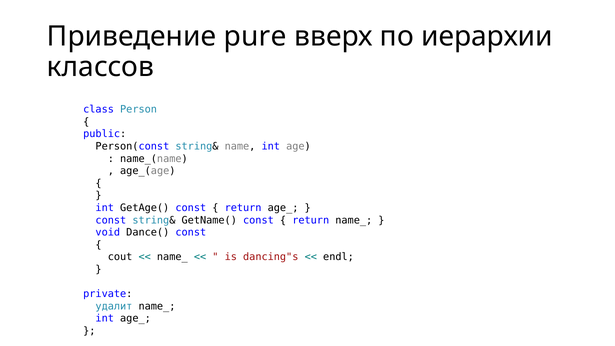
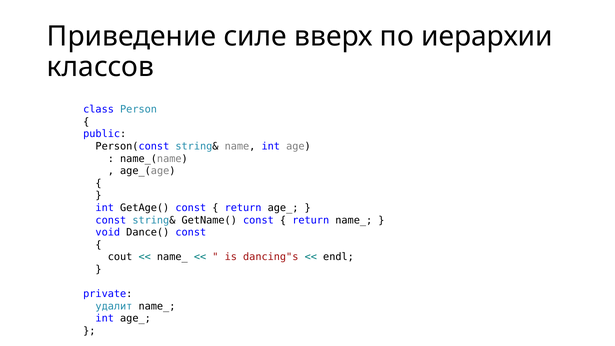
pure: pure -> силе (255, 36)
